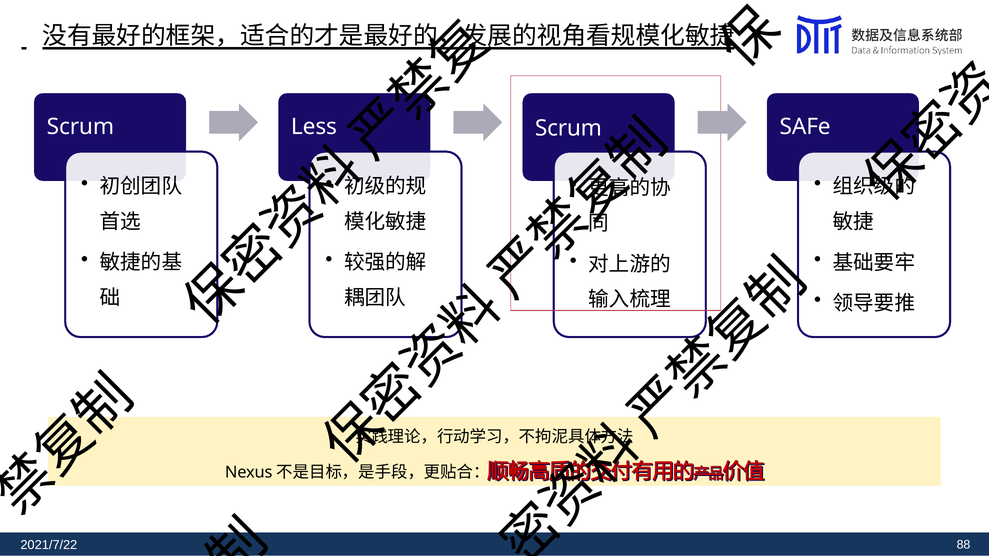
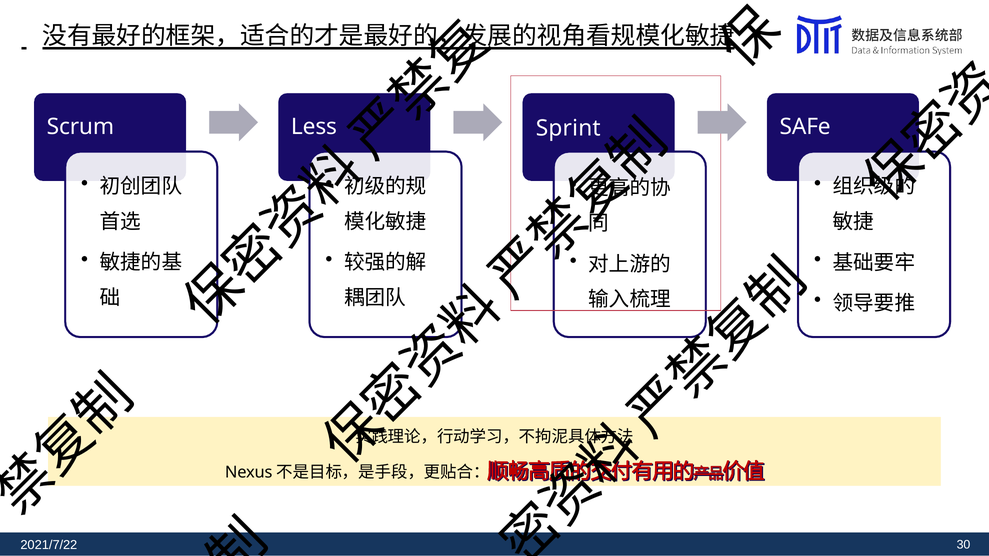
Scrum: Scrum -> Sprint (568, 128)
88: 88 -> 30 (963, 545)
